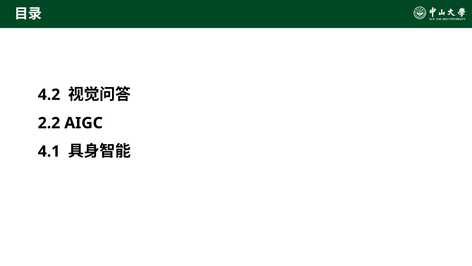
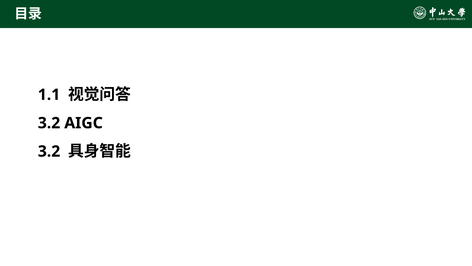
4.2: 4.2 -> 1.1 (49, 95)
2.2: 2.2 -> 3.2 (49, 123)
4.1: 4.1 -> 3.2 (49, 151)
